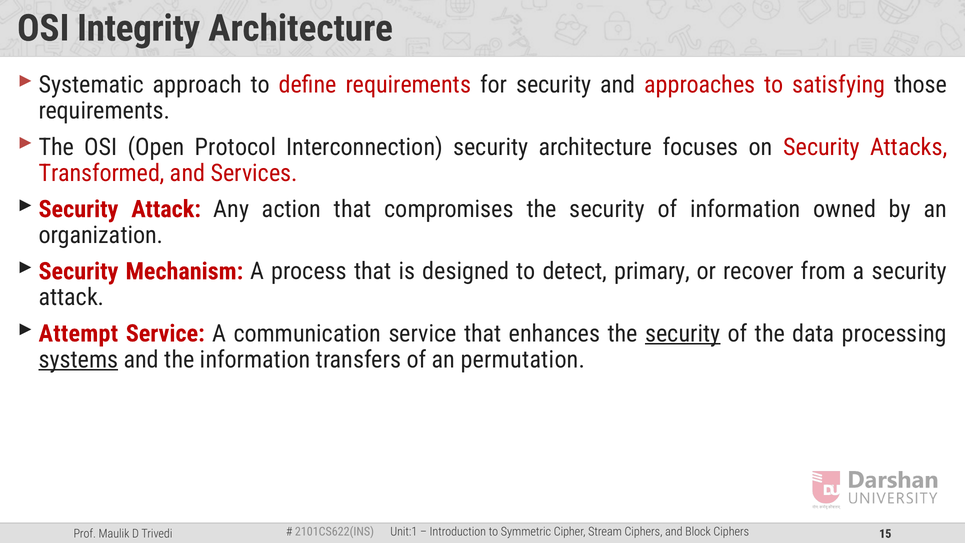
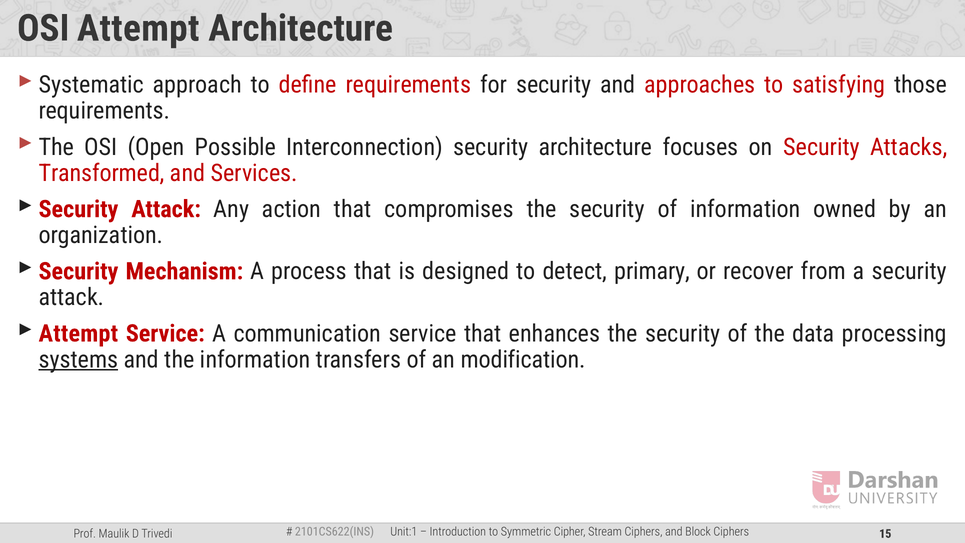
OSI Integrity: Integrity -> Attempt (138, 28)
Protocol: Protocol -> Possible (236, 147)
security underline: present -> none (683, 333)
permutation: permutation -> modification (523, 359)
